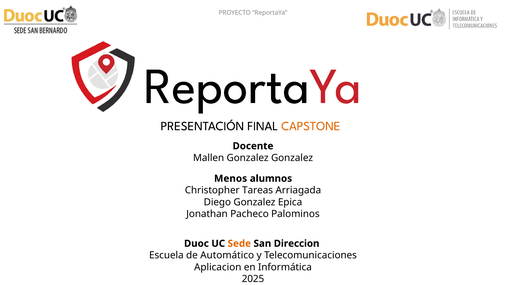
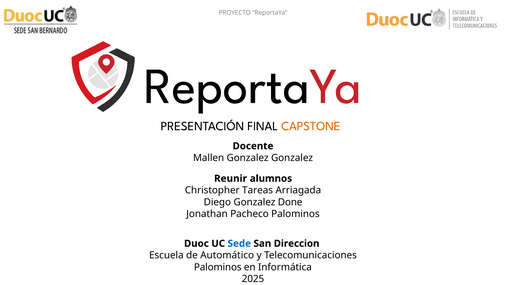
Menos: Menos -> Reunir (231, 178)
Epica: Epica -> Done (290, 202)
Sede colour: orange -> blue (239, 243)
Aplicacion: Aplicacion -> Palominos (218, 267)
